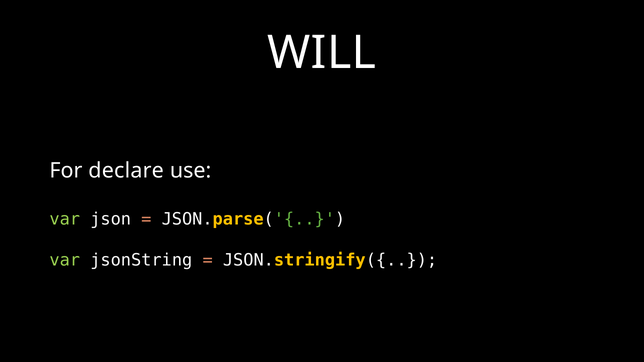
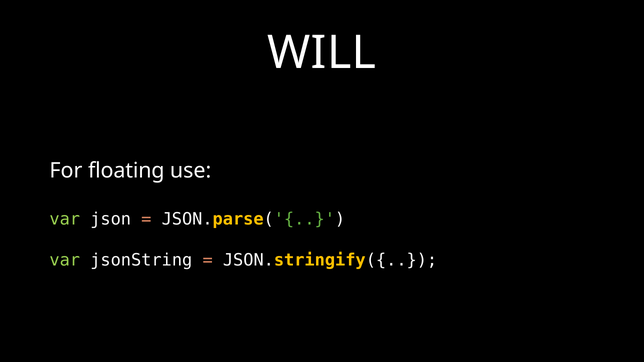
declare: declare -> floating (126, 171)
